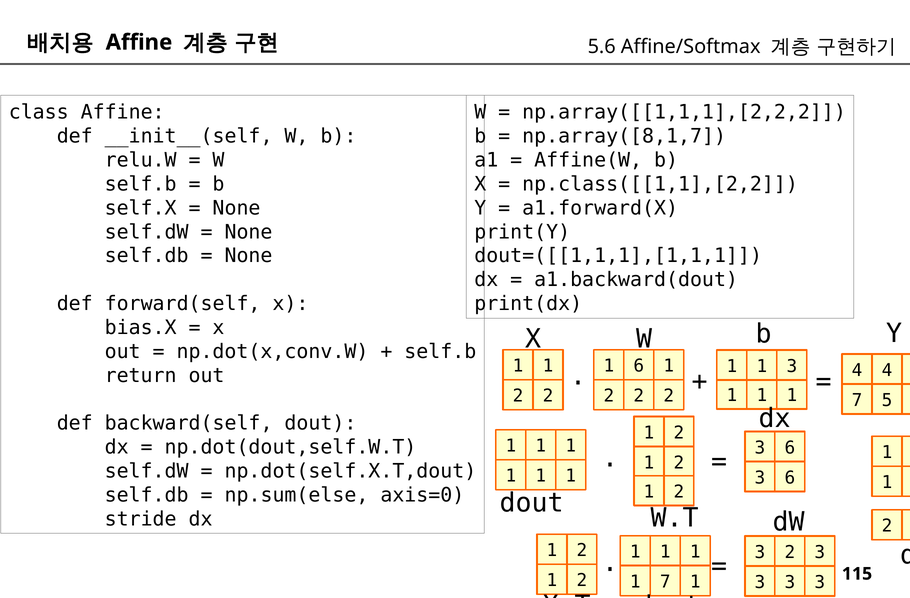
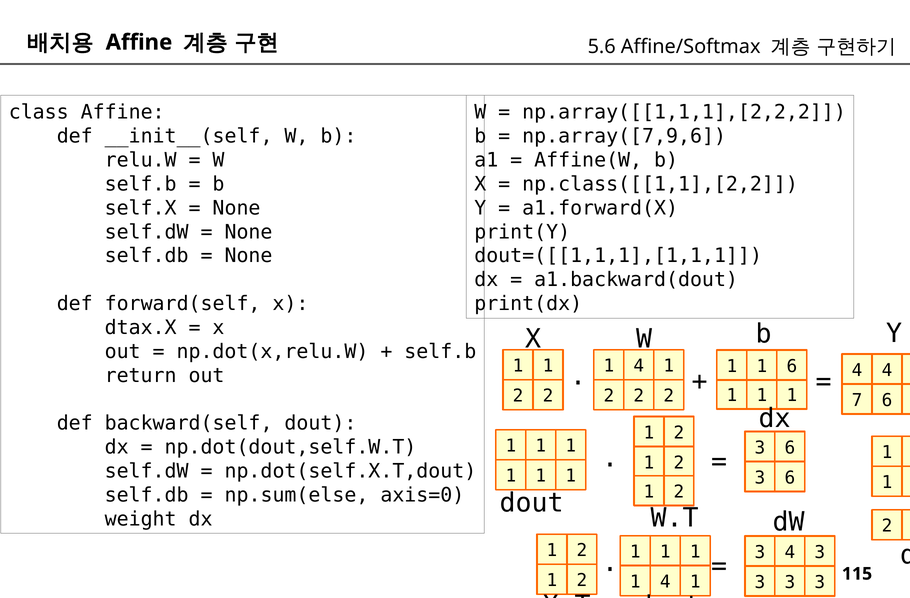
np.array([8,1,7: np.array([8,1,7 -> np.array([7,9,6 (624, 136)
bias.X: bias.X -> dtax.X (141, 328)
np.dot(x,conv.W: np.dot(x,conv.W -> np.dot(x,relu.W (272, 351)
1 3: 3 -> 6 (792, 366)
6: 6 -> 4 (639, 366)
7 5: 5 -> 6 (887, 400)
stride: stride -> weight (141, 519)
3 2: 2 -> 4 (790, 552)
7: 7 -> 4 (665, 582)
